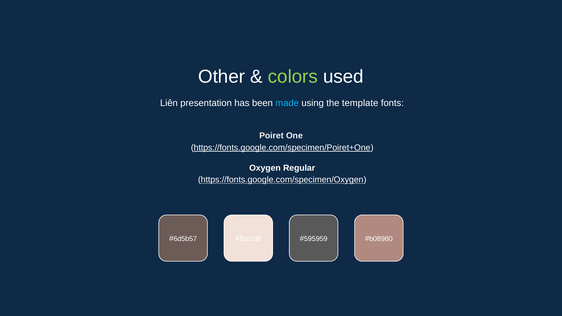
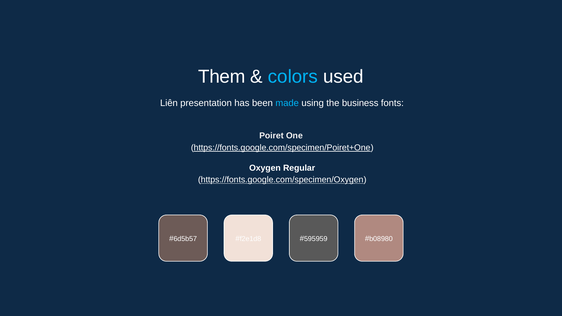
Other: Other -> Them (222, 77)
colors colour: light green -> light blue (293, 77)
template: template -> business (360, 103)
